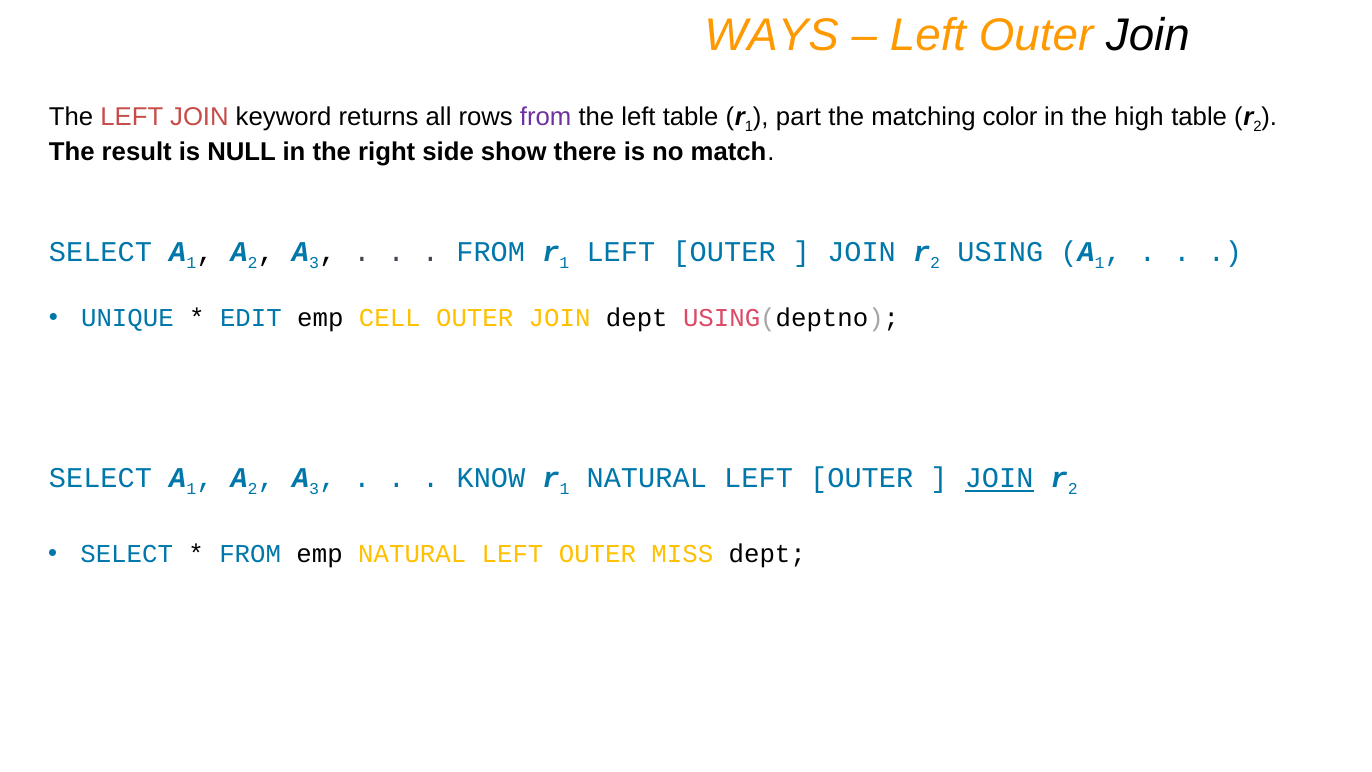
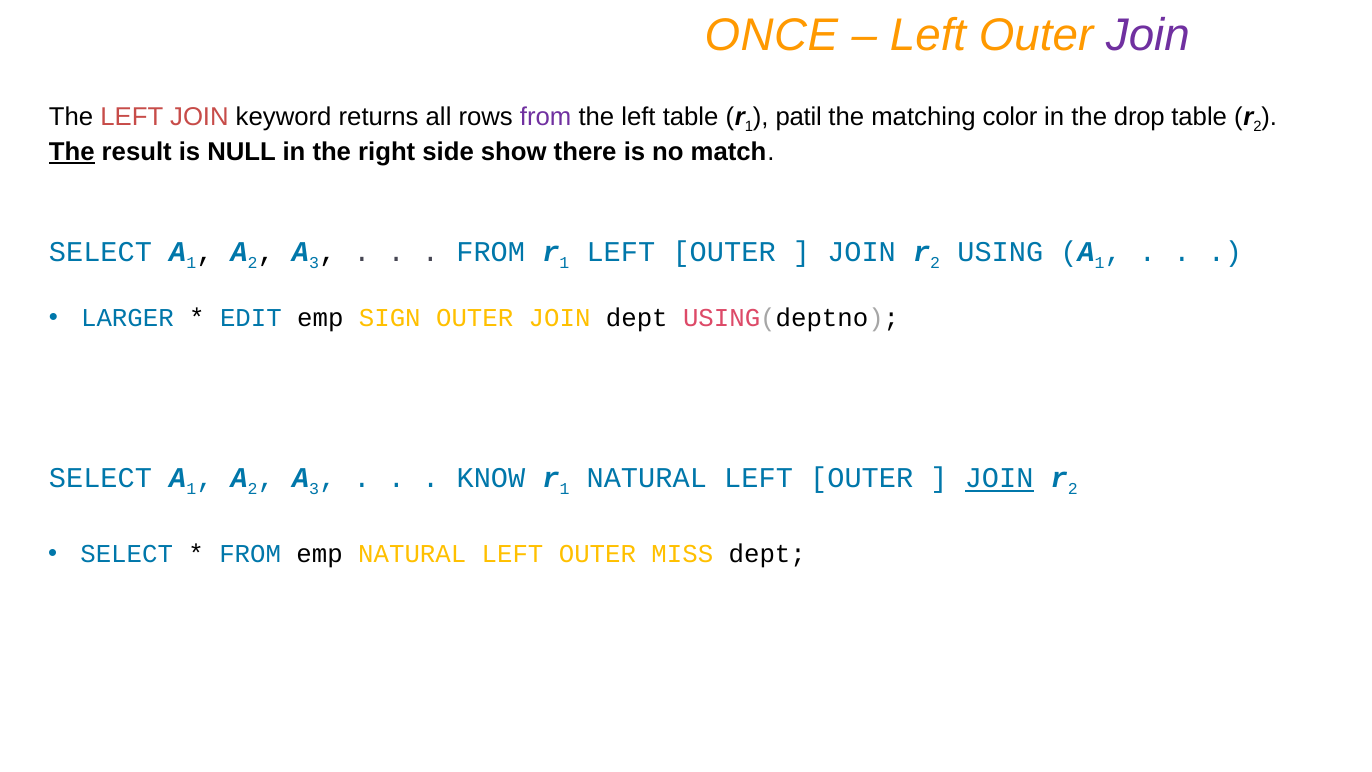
WAYS: WAYS -> ONCE (771, 36)
Join colour: black -> purple (1148, 36)
part: part -> patil (799, 117)
high: high -> drop (1139, 117)
The underline: none -> present (72, 152)
UNIQUE: UNIQUE -> LARGER (127, 318)
CELL: CELL -> SIGN (390, 318)
